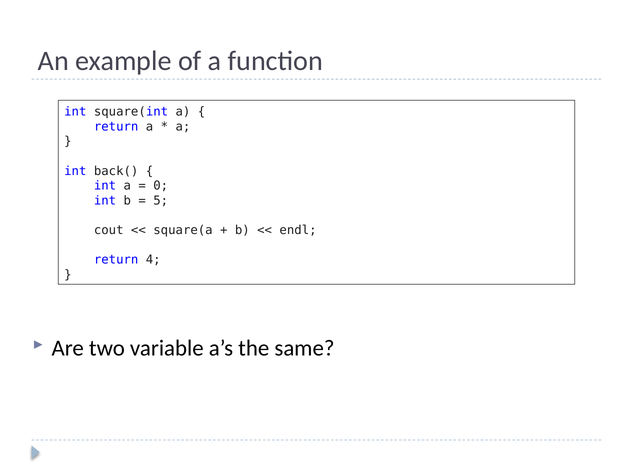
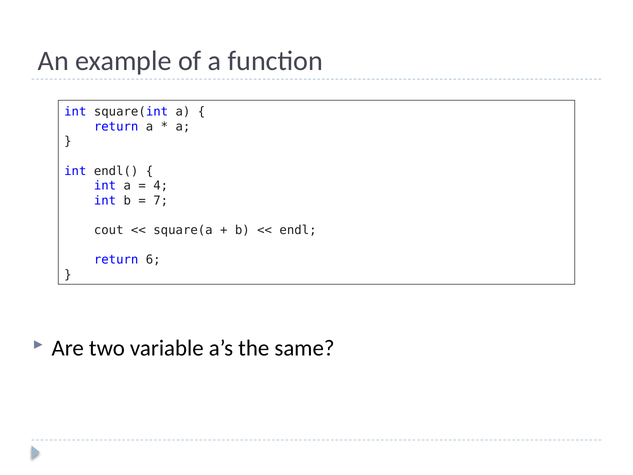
back(: back( -> endl( (116, 171)
0: 0 -> 4 (161, 186)
5: 5 -> 7 (161, 200)
4: 4 -> 6 (153, 260)
